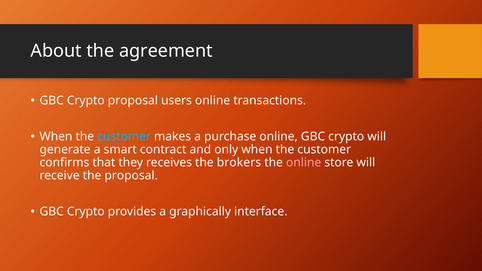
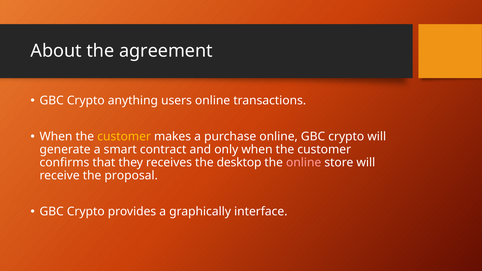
Crypto proposal: proposal -> anything (133, 101)
customer colour: light blue -> yellow (124, 137)
brokers: brokers -> desktop (239, 163)
